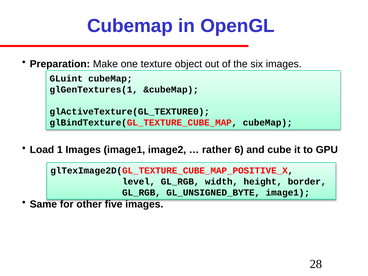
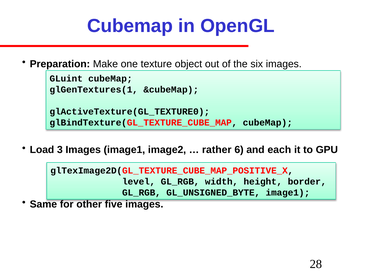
1: 1 -> 3 (60, 150)
cube: cube -> each (279, 150)
